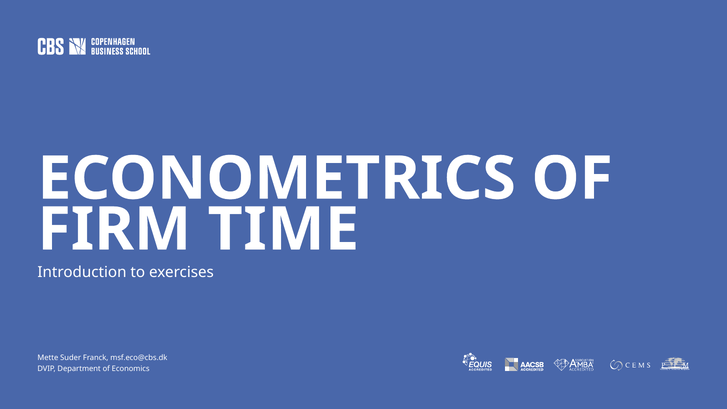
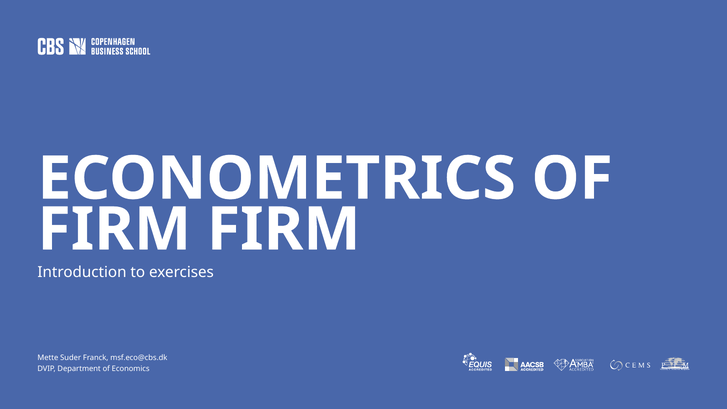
TIME: TIME -> FIRM (284, 230)
